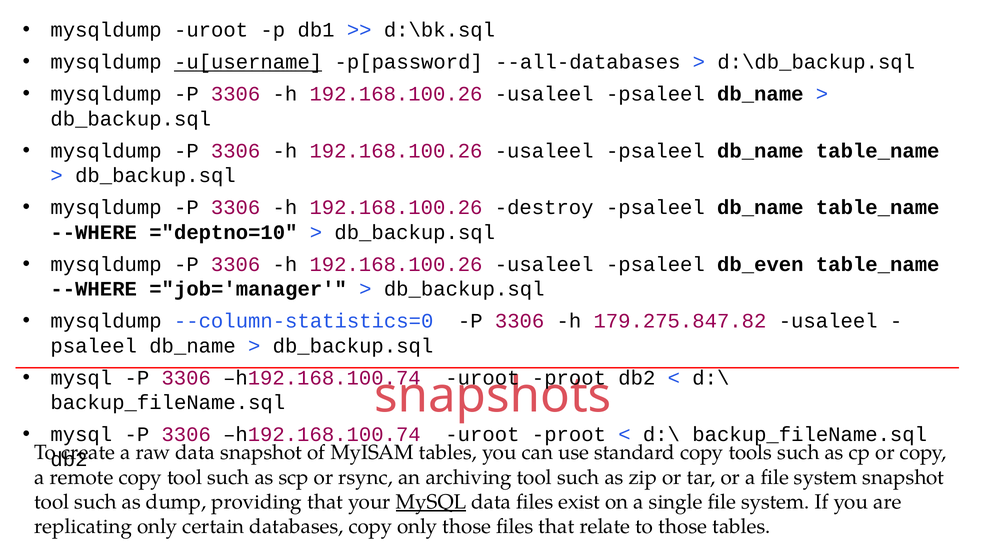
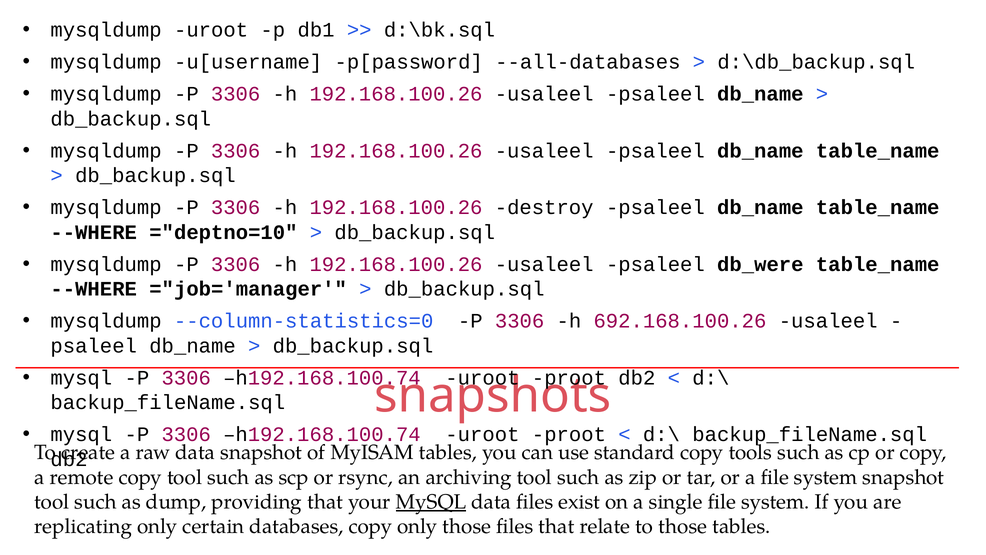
u[username underline: present -> none (248, 62)
db_even: db_even -> db_were (760, 264)
179.275.847.82: 179.275.847.82 -> 692.168.100.26 (680, 321)
